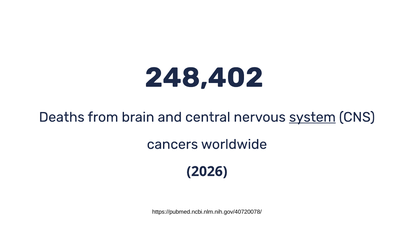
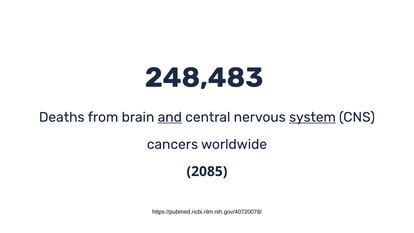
248,402: 248,402 -> 248,483 (204, 78)
and underline: none -> present (170, 117)
2026: 2026 -> 2085 (207, 171)
